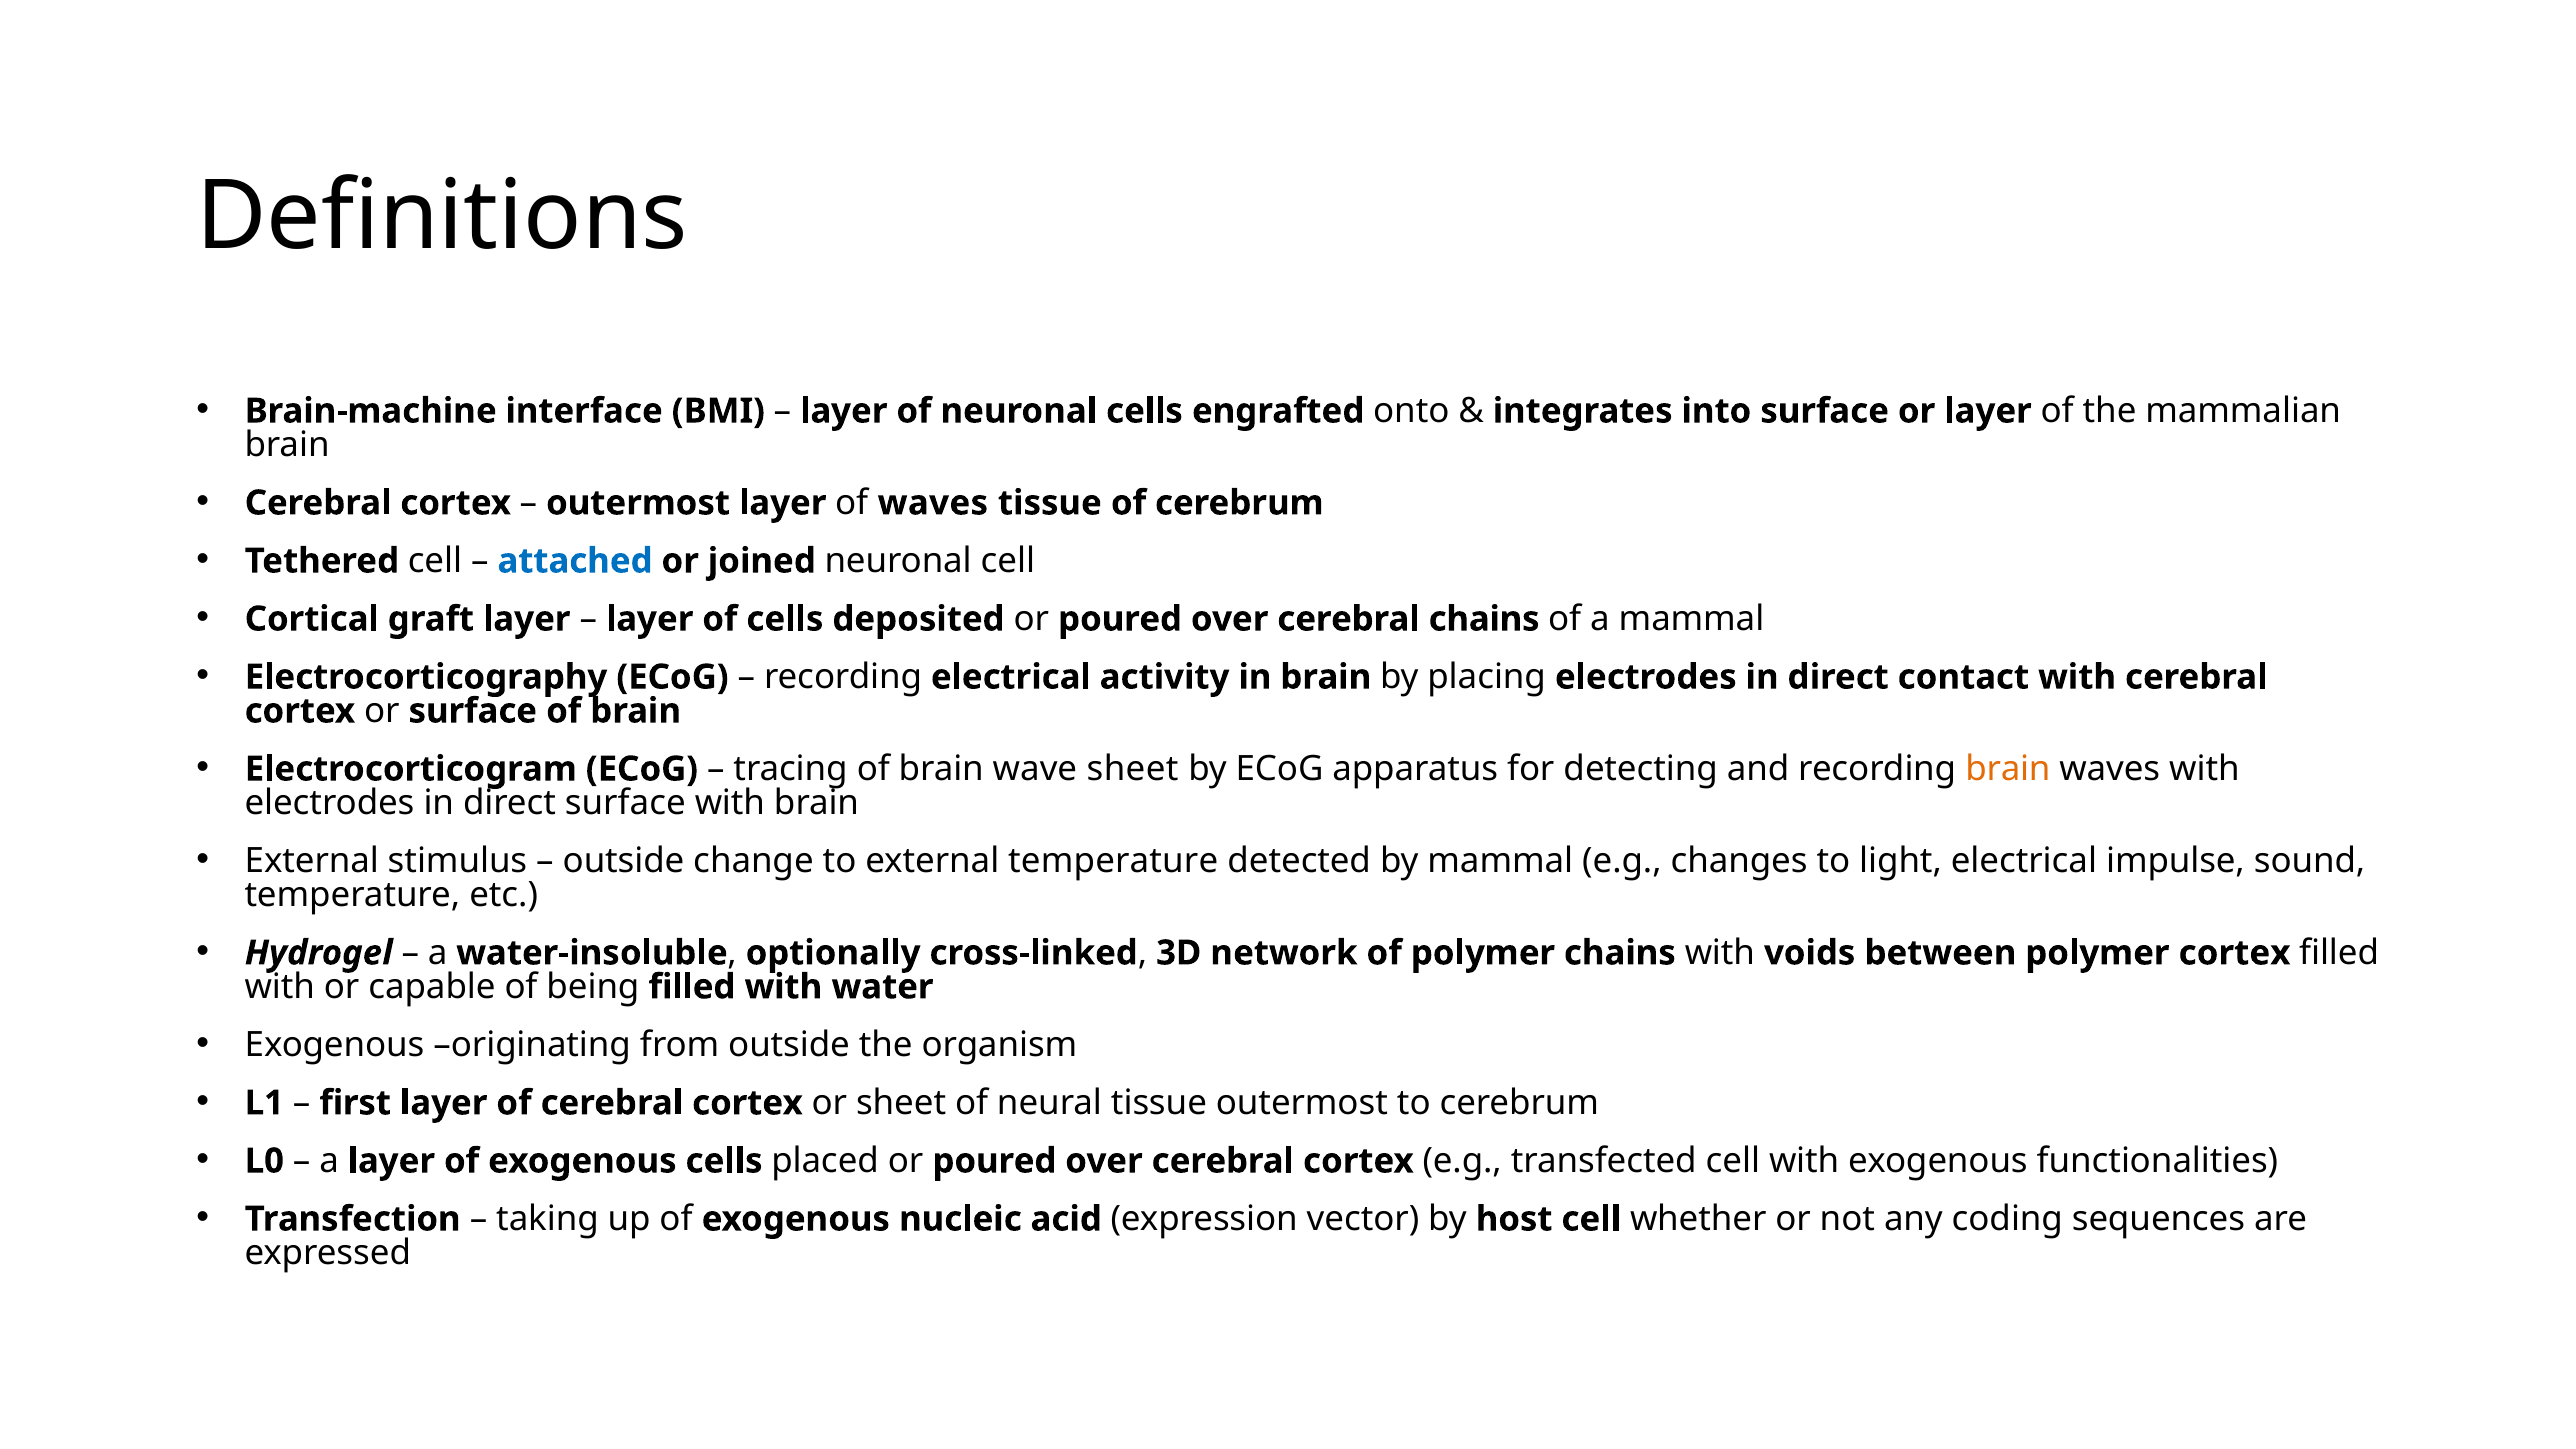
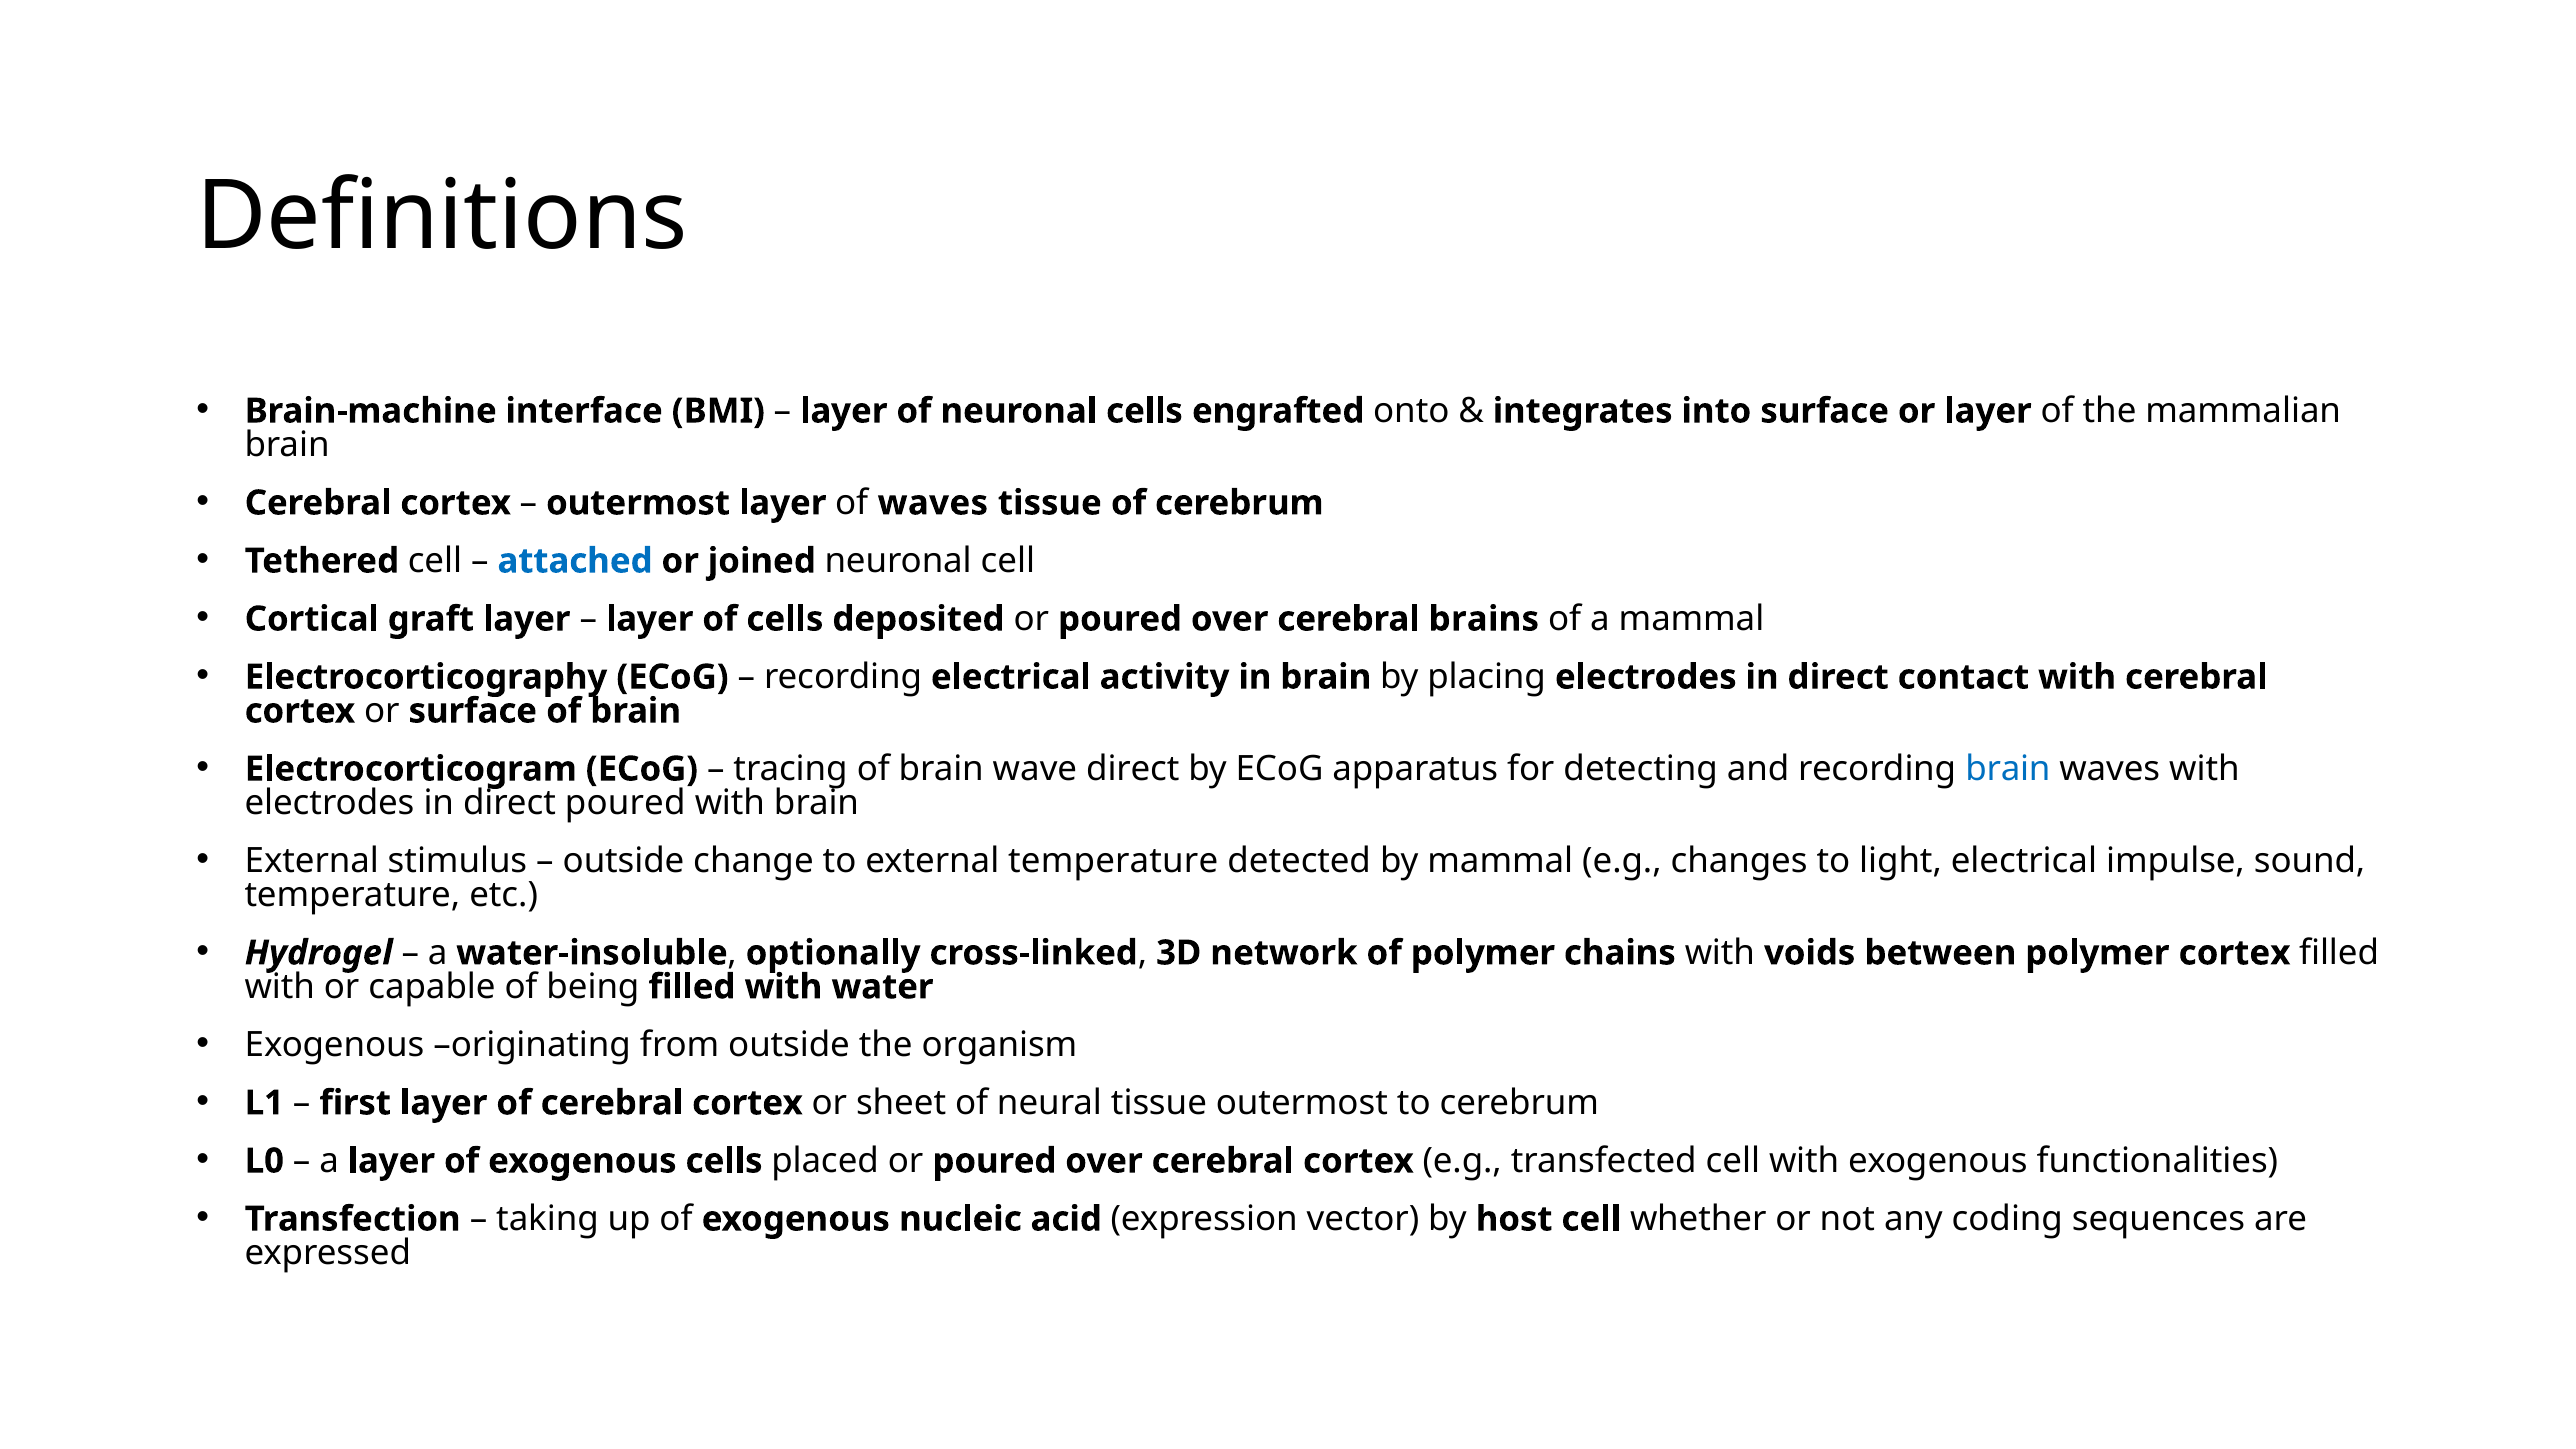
cerebral chains: chains -> brains (1484, 619)
wave sheet: sheet -> direct (1133, 769)
brain colour: orange -> blue (2008, 769)
direct surface: surface -> poured (625, 803)
